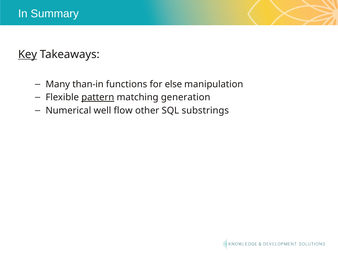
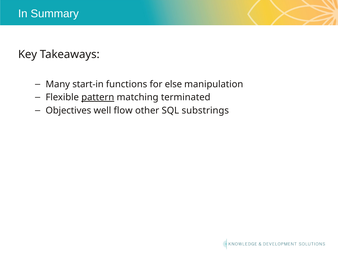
Key underline: present -> none (28, 54)
than-in: than-in -> start-in (88, 84)
generation: generation -> terminated (186, 98)
Numerical: Numerical -> Objectives (68, 111)
